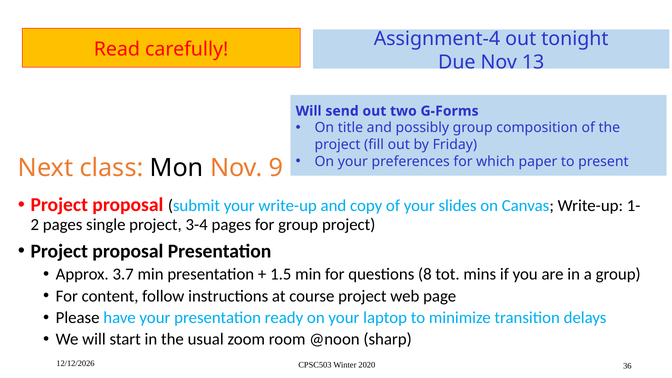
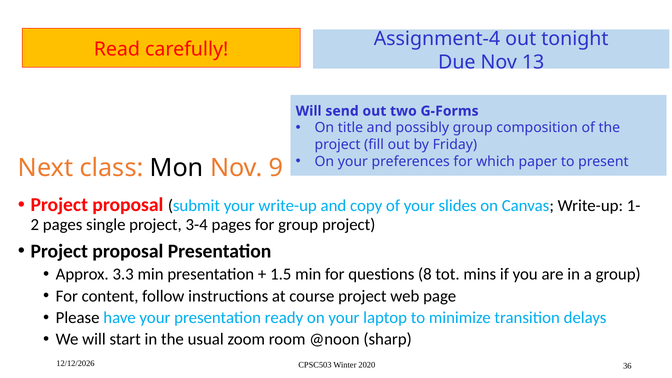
3.7: 3.7 -> 3.3 (123, 274)
